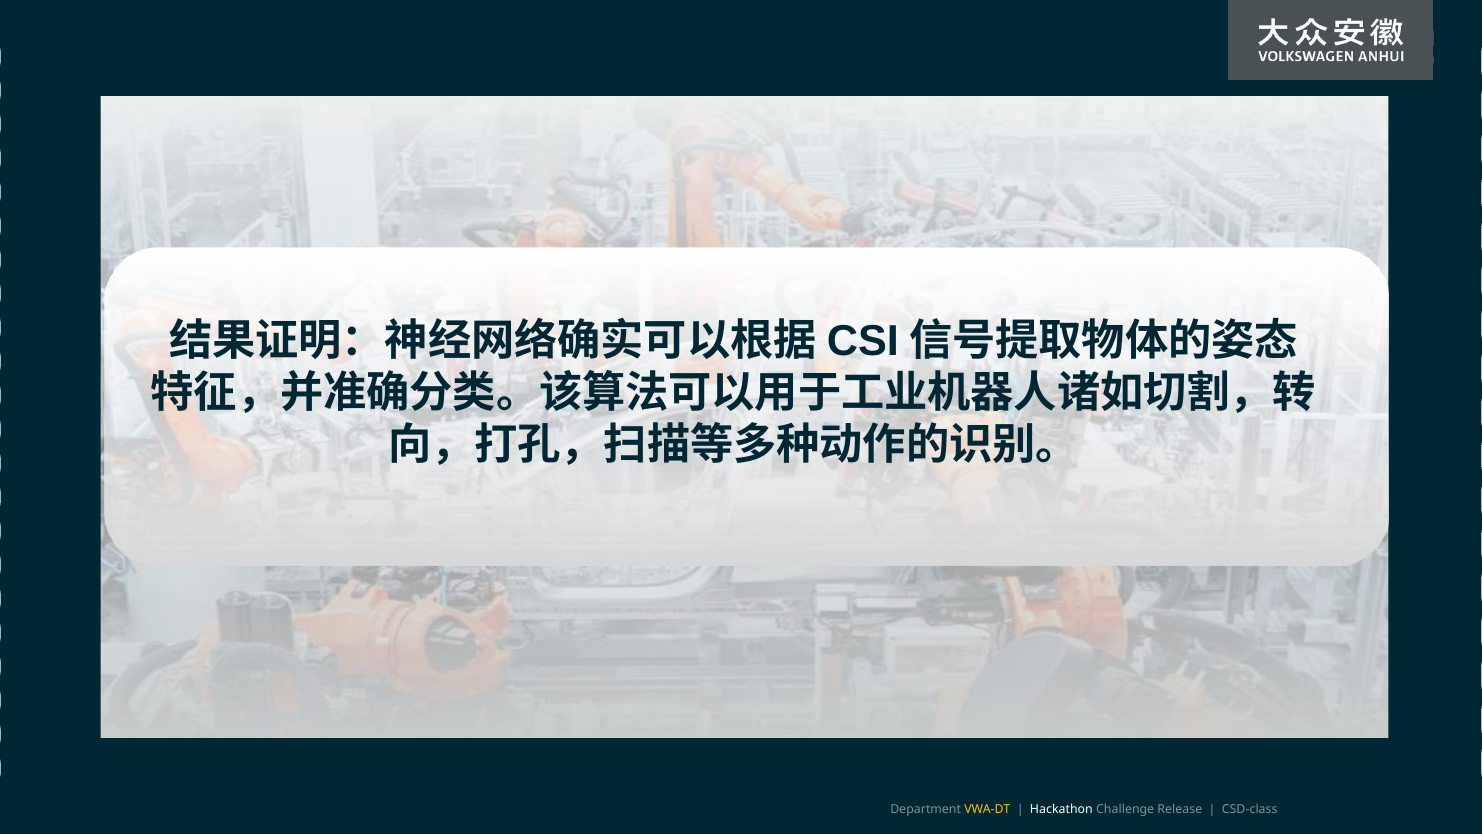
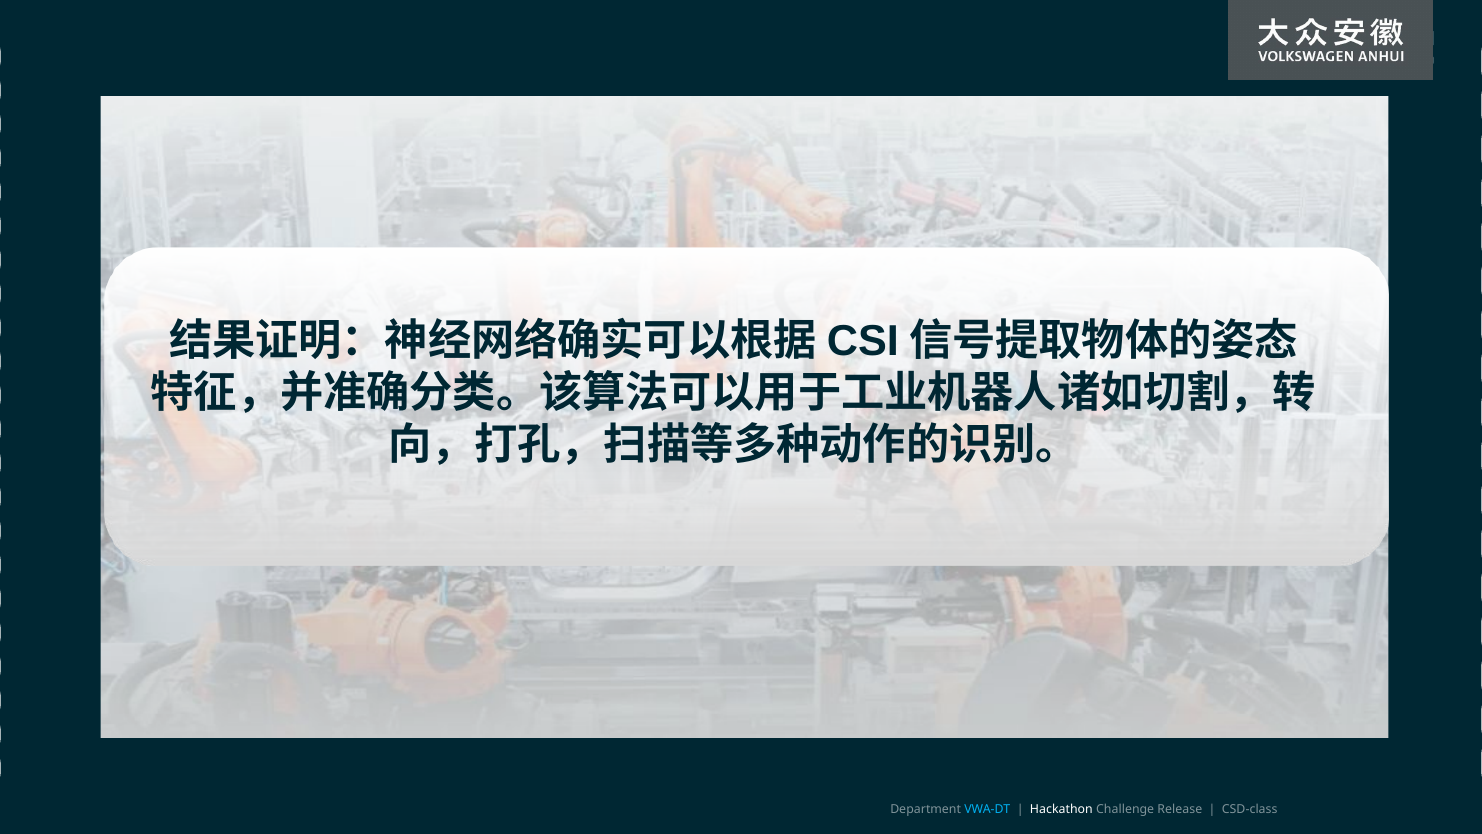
VWA-DT colour: yellow -> light blue (987, 809)
